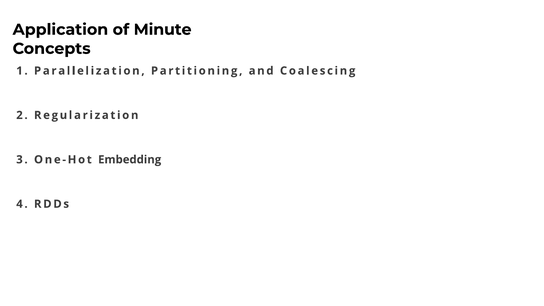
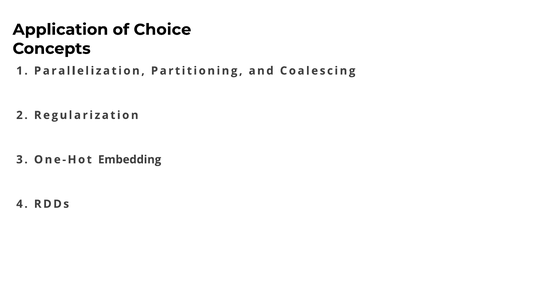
Minute: Minute -> Choice (162, 30)
